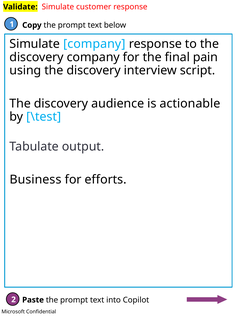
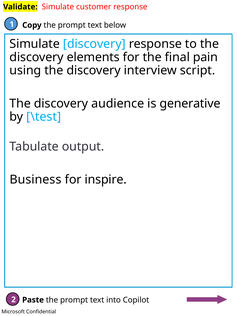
Simulate company: company -> discovery (94, 44)
discovery company: company -> elements (93, 57)
actionable: actionable -> generative (190, 103)
efforts: efforts -> inspire (106, 180)
